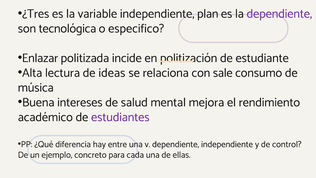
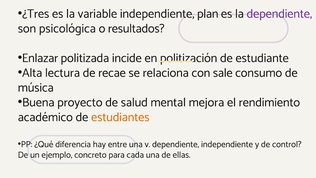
tecnológica: tecnológica -> psicológica (67, 28)
especifico: especifico -> resultados (136, 28)
ideas: ideas -> recae (112, 73)
intereses: intereses -> proyecto (80, 102)
estudiantes colour: purple -> orange (120, 117)
